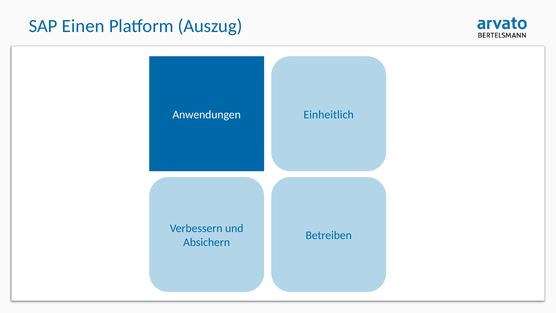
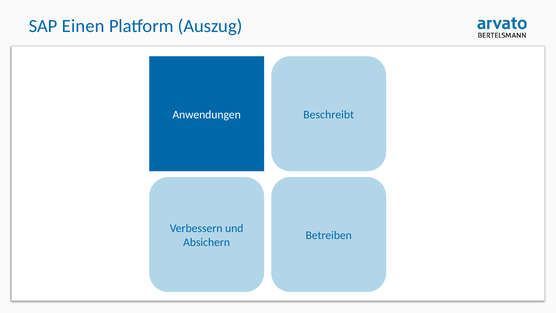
Einheitlich: Einheitlich -> Beschreibt (329, 114)
